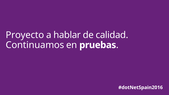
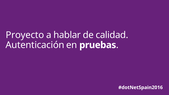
Continuamos: Continuamos -> Autenticación (35, 45)
